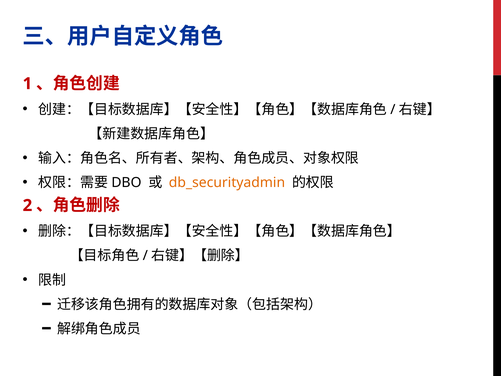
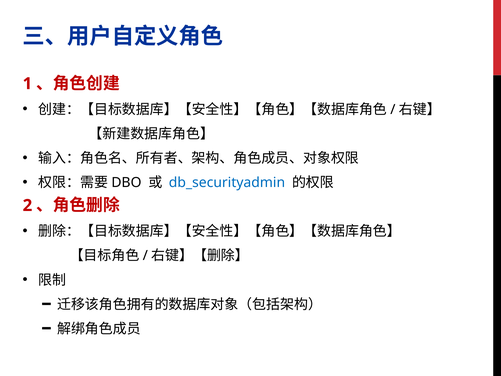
db_securityadmin colour: orange -> blue (227, 182)
